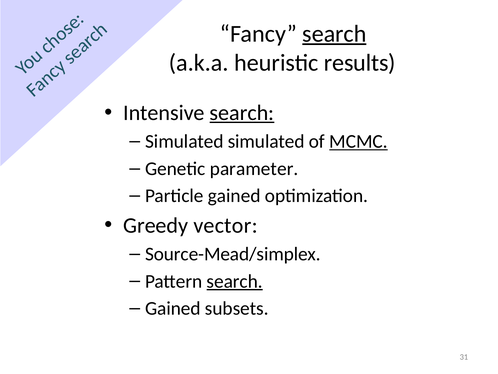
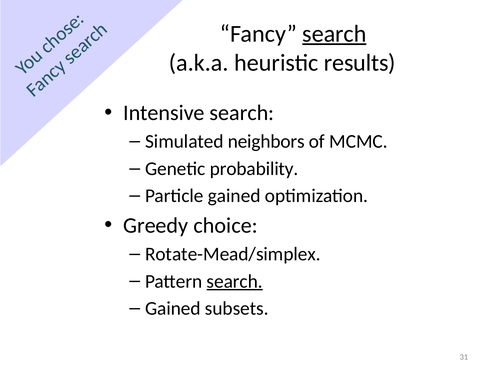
search underline: present -> none (242, 113)
Simulated simulated: simulated -> neighbors (266, 141)
MCMC underline: present -> none (359, 141)
parameter: parameter -> probability (254, 168)
vector: vector -> choice (226, 225)
Source-Mead/simplex: Source-Mead/simplex -> Rotate-Mead/simplex (233, 254)
